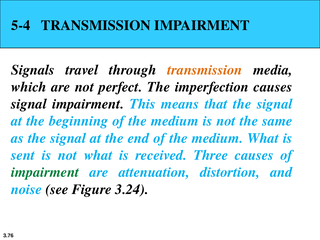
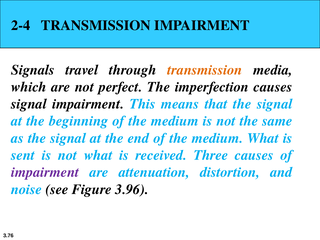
5-4: 5-4 -> 2-4 (21, 25)
impairment colour: green -> purple (45, 172)
3.24: 3.24 -> 3.96 (132, 189)
